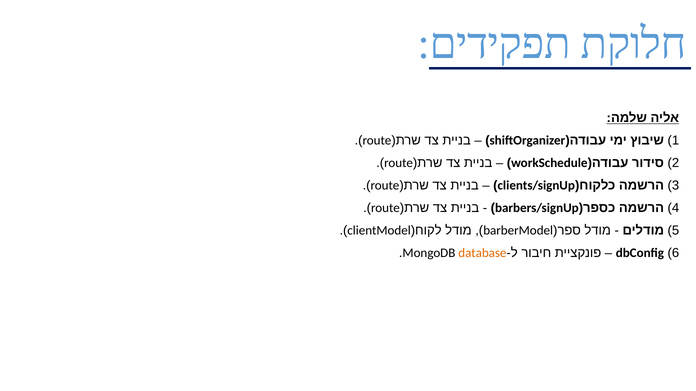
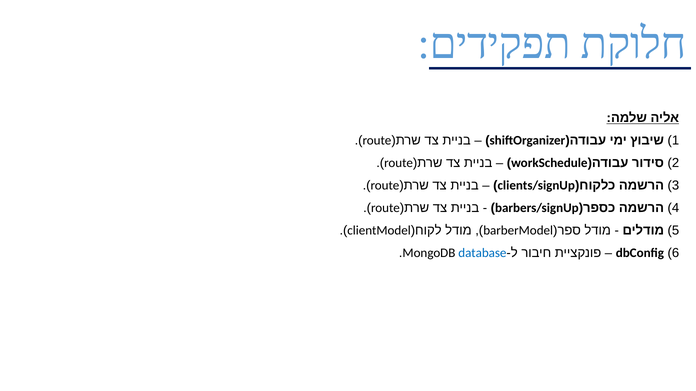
database colour: orange -> blue (482, 254)
